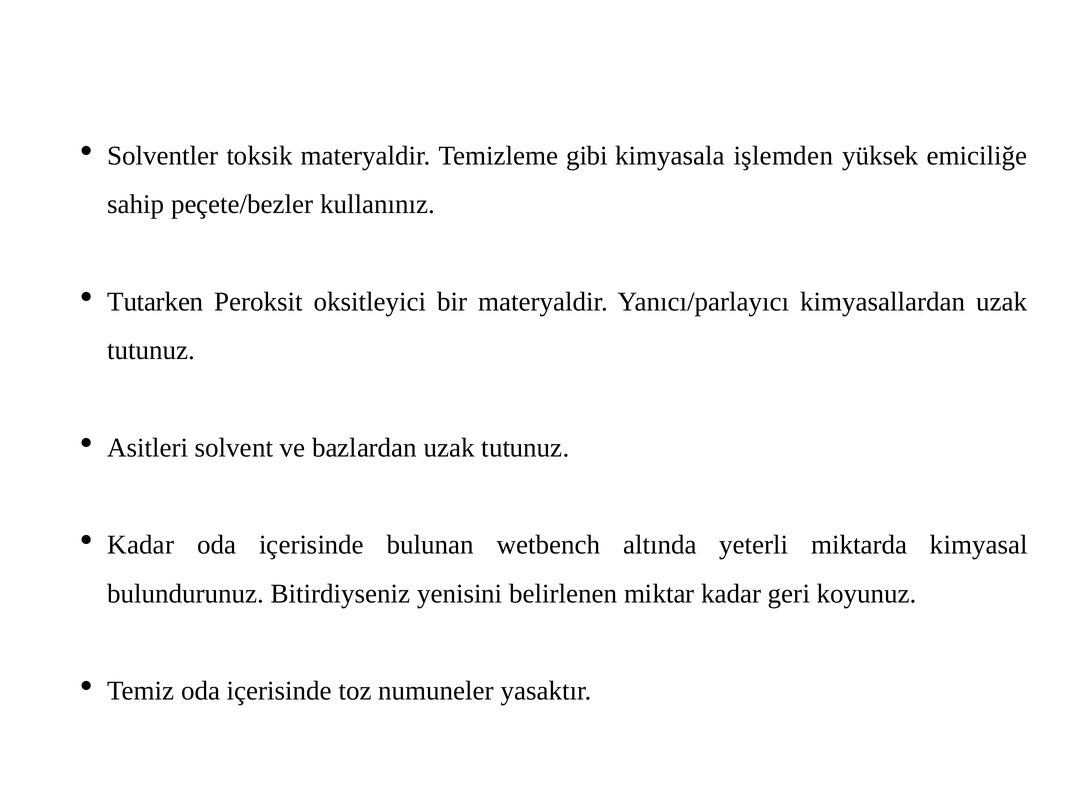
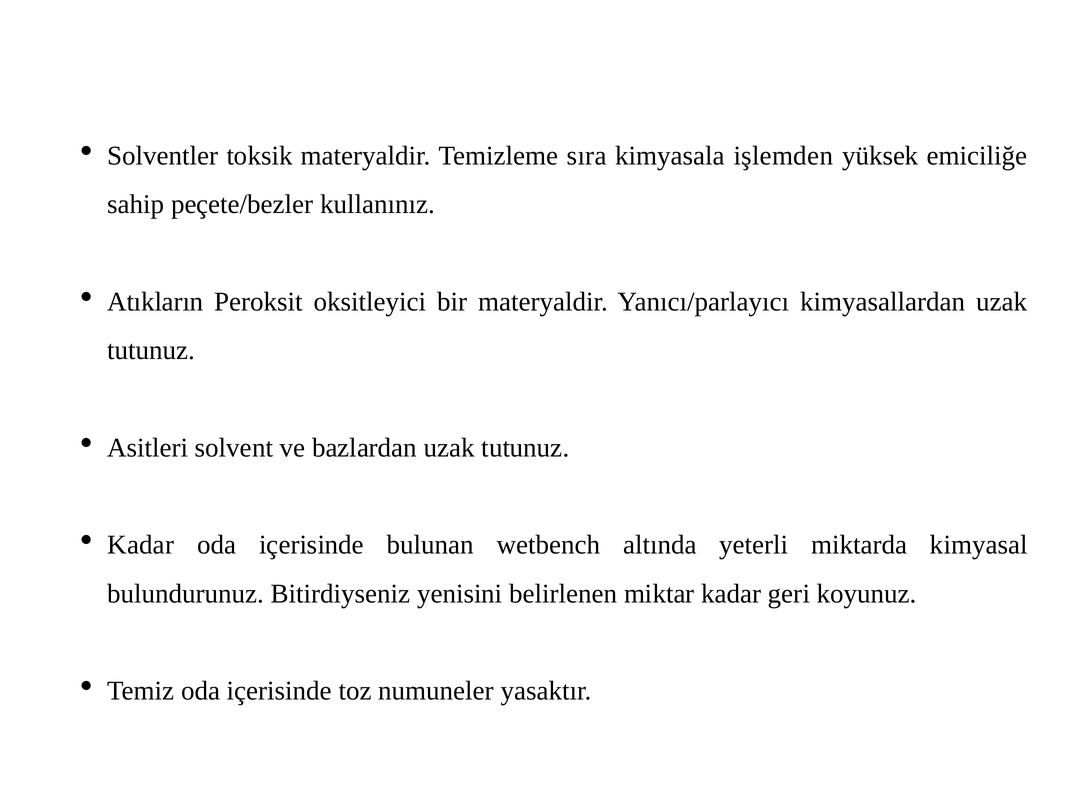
gibi: gibi -> sıra (587, 156)
Tutarken: Tutarken -> Atıkların (155, 302)
